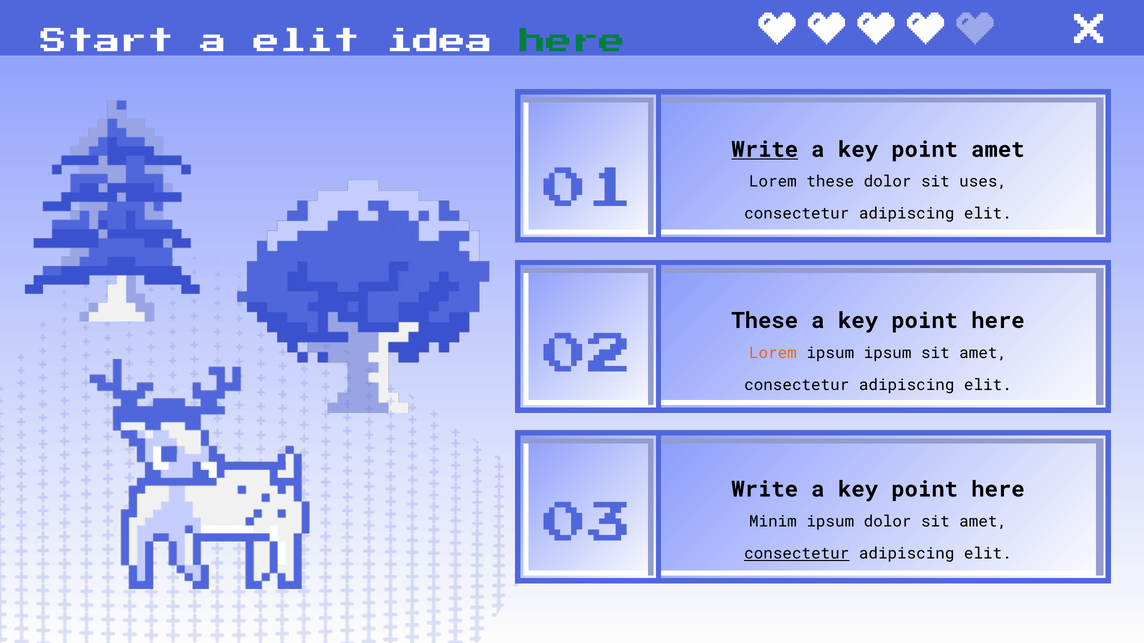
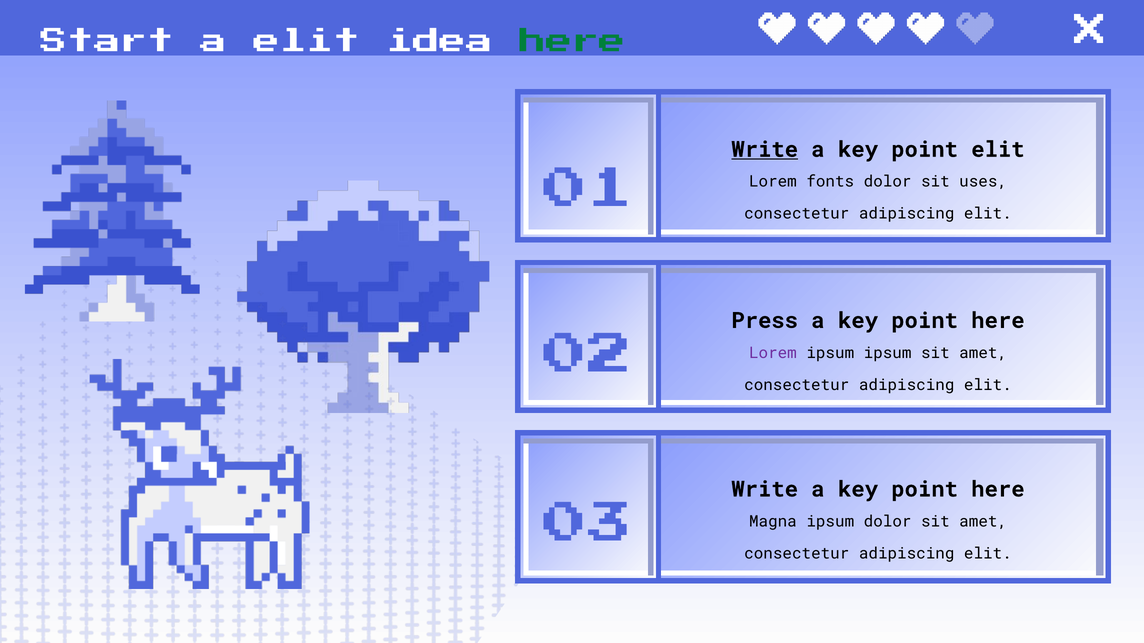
point amet: amet -> elit (998, 150)
Lorem these: these -> fonts (830, 182)
These: These -> Press (765, 321)
Lorem colour: orange -> purple (773, 353)
Minim: Minim -> Magna (773, 522)
consectetur underline: present -> none (797, 554)
